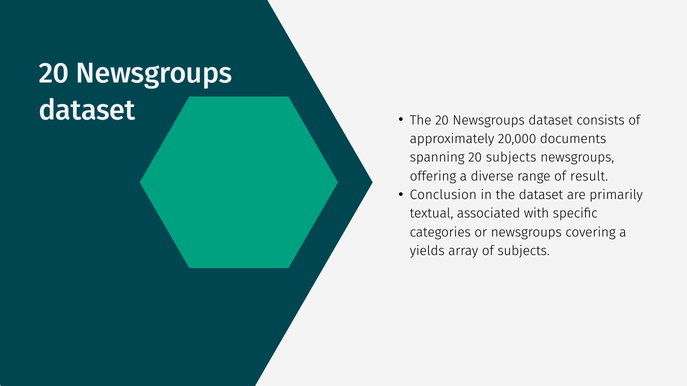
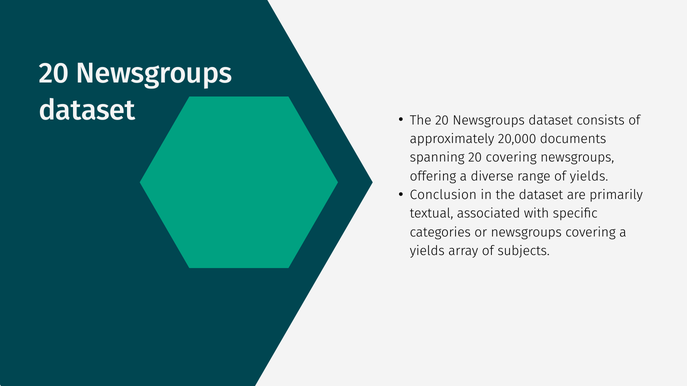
20 subjects: subjects -> covering (511, 158)
of result: result -> yields (589, 176)
